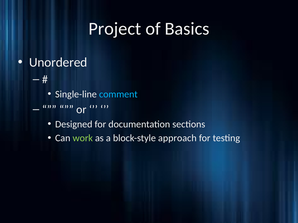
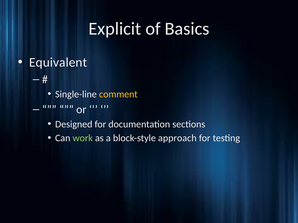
Project: Project -> Explicit (115, 29)
Unordered: Unordered -> Equivalent (58, 63)
comment colour: light blue -> yellow (118, 94)
